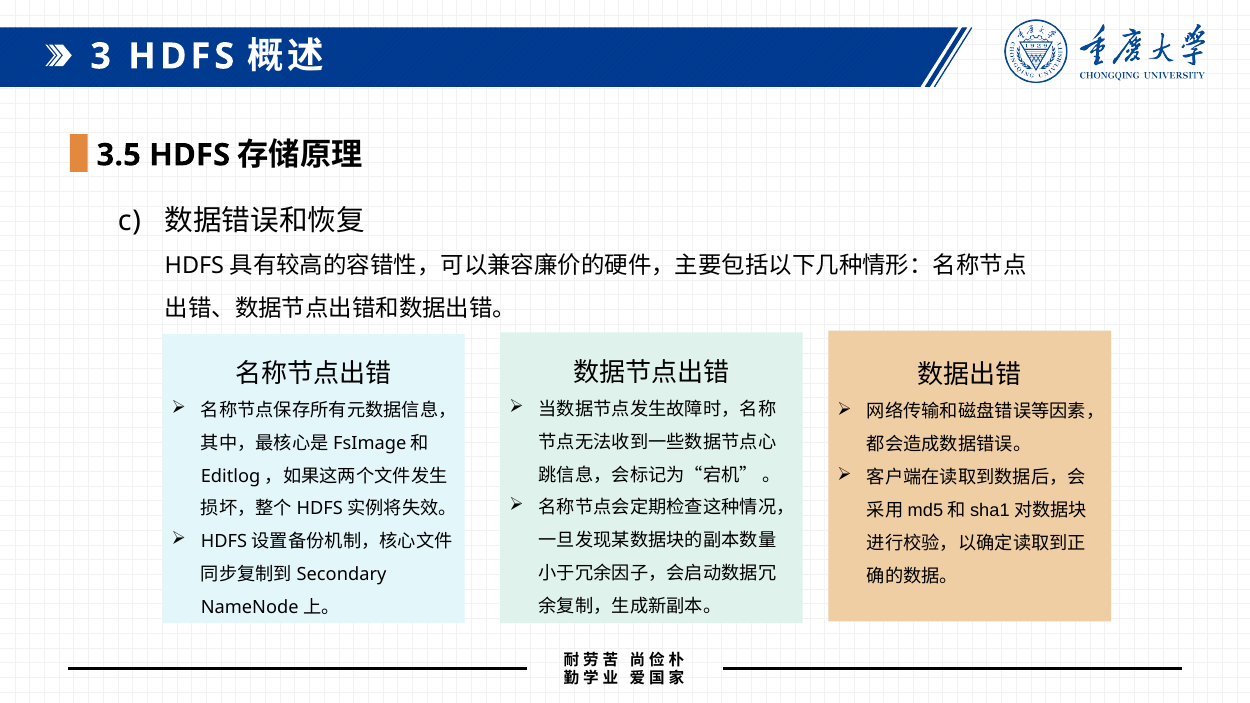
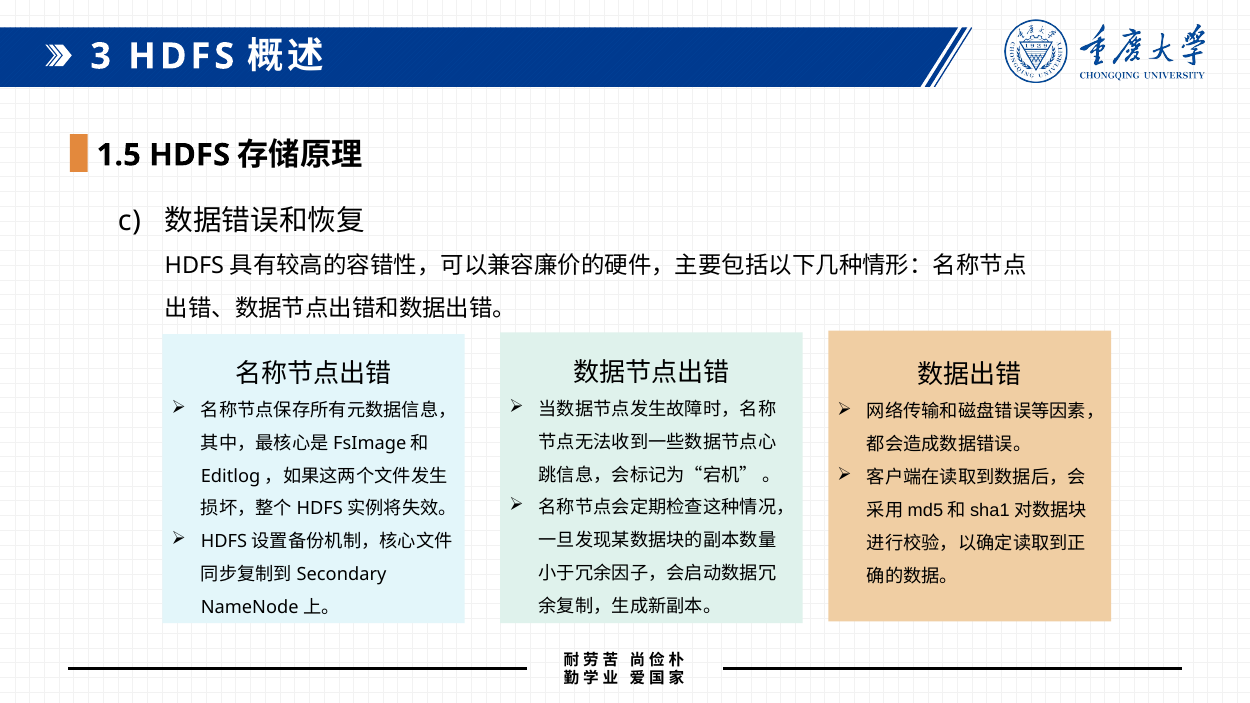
3.5: 3.5 -> 1.5 (119, 155)
